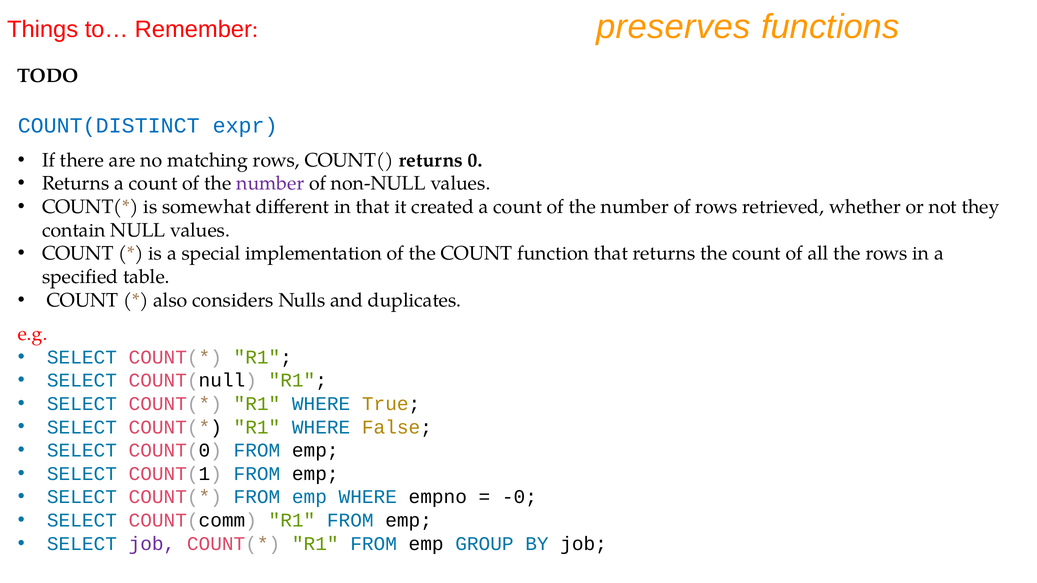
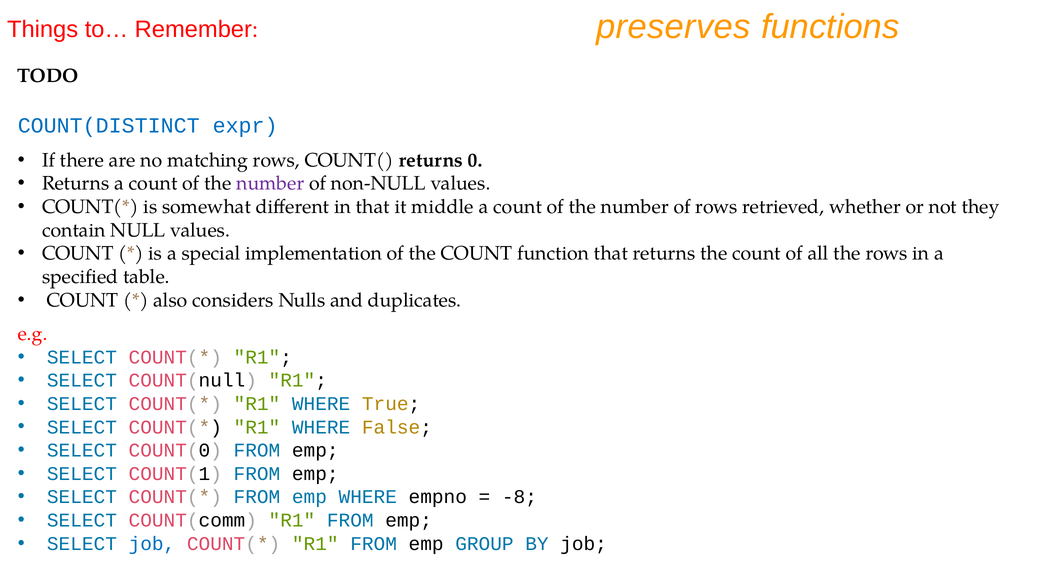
created: created -> middle (443, 207)
-0: -0 -> -8 (519, 497)
job colour: purple -> blue (152, 544)
